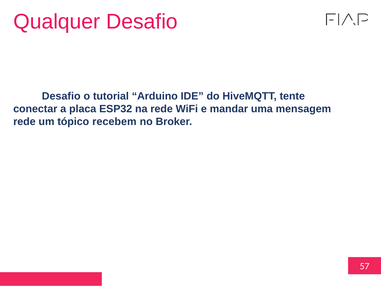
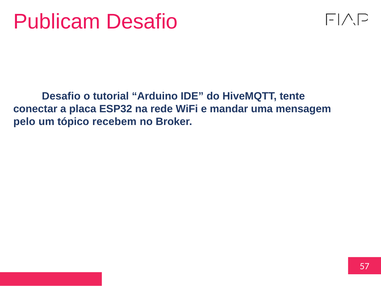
Qualquer: Qualquer -> Publicam (57, 22)
rede: rede -> pelo (24, 121)
